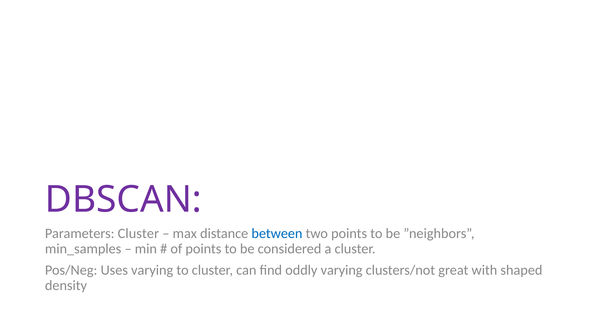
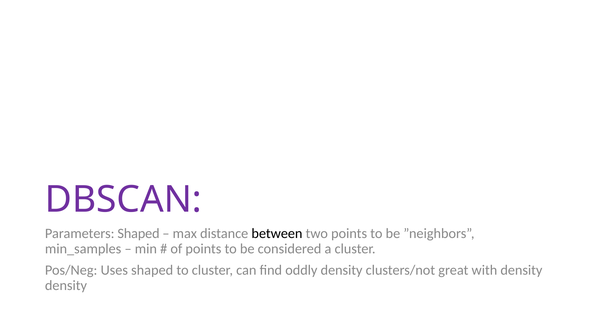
Parameters Cluster: Cluster -> Shaped (139, 233)
between colour: blue -> black (277, 233)
Uses varying: varying -> shaped (152, 270)
oddly varying: varying -> density (342, 270)
with shaped: shaped -> density (521, 270)
